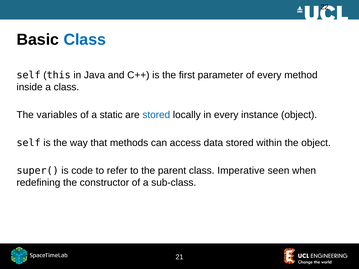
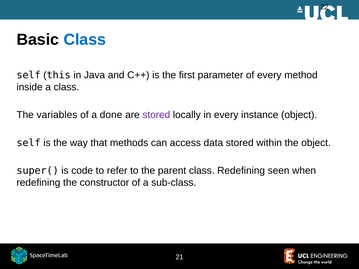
static: static -> done (111, 115)
stored colour: blue -> purple (156, 115)
class Imperative: Imperative -> Redefining (241, 171)
